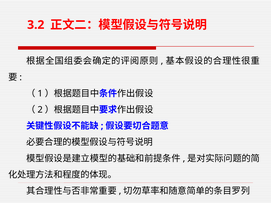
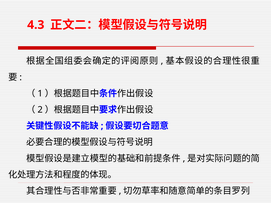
3.2: 3.2 -> 4.3 (36, 25)
